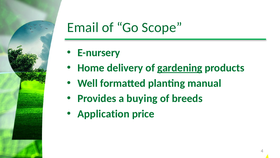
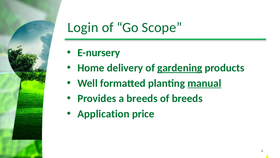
Email: Email -> Login (83, 27)
manual underline: none -> present (204, 83)
a buying: buying -> breeds (142, 98)
